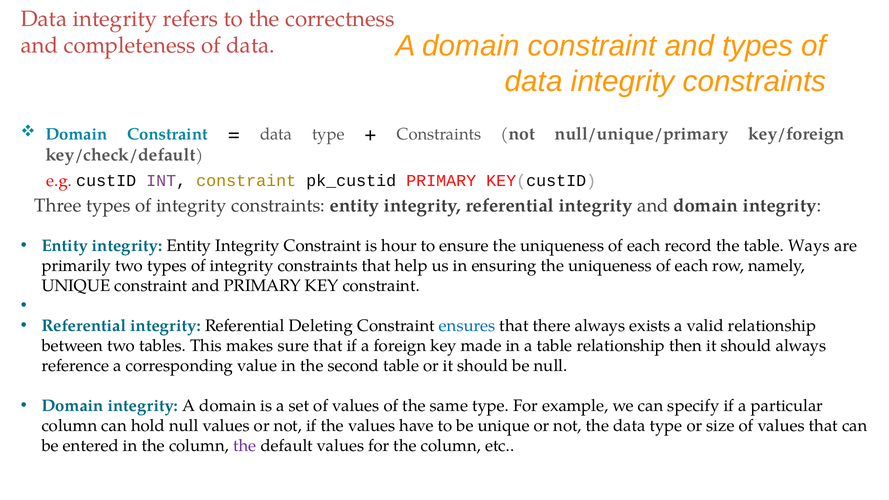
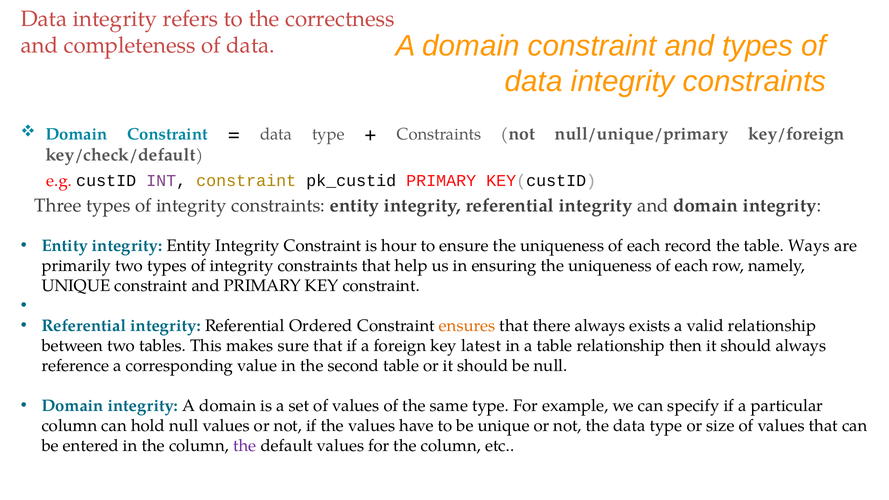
Deleting: Deleting -> Ordered (321, 326)
ensures colour: blue -> orange (467, 326)
made: made -> latest (481, 346)
